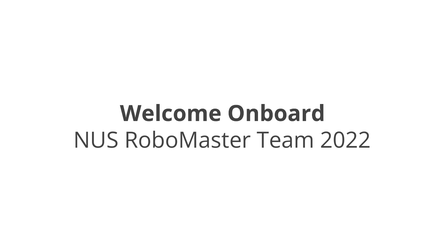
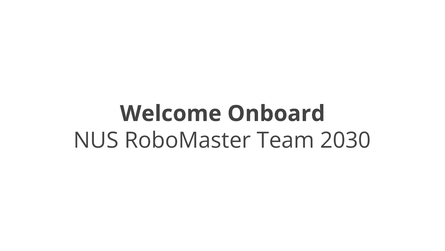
2022: 2022 -> 2030 (346, 140)
